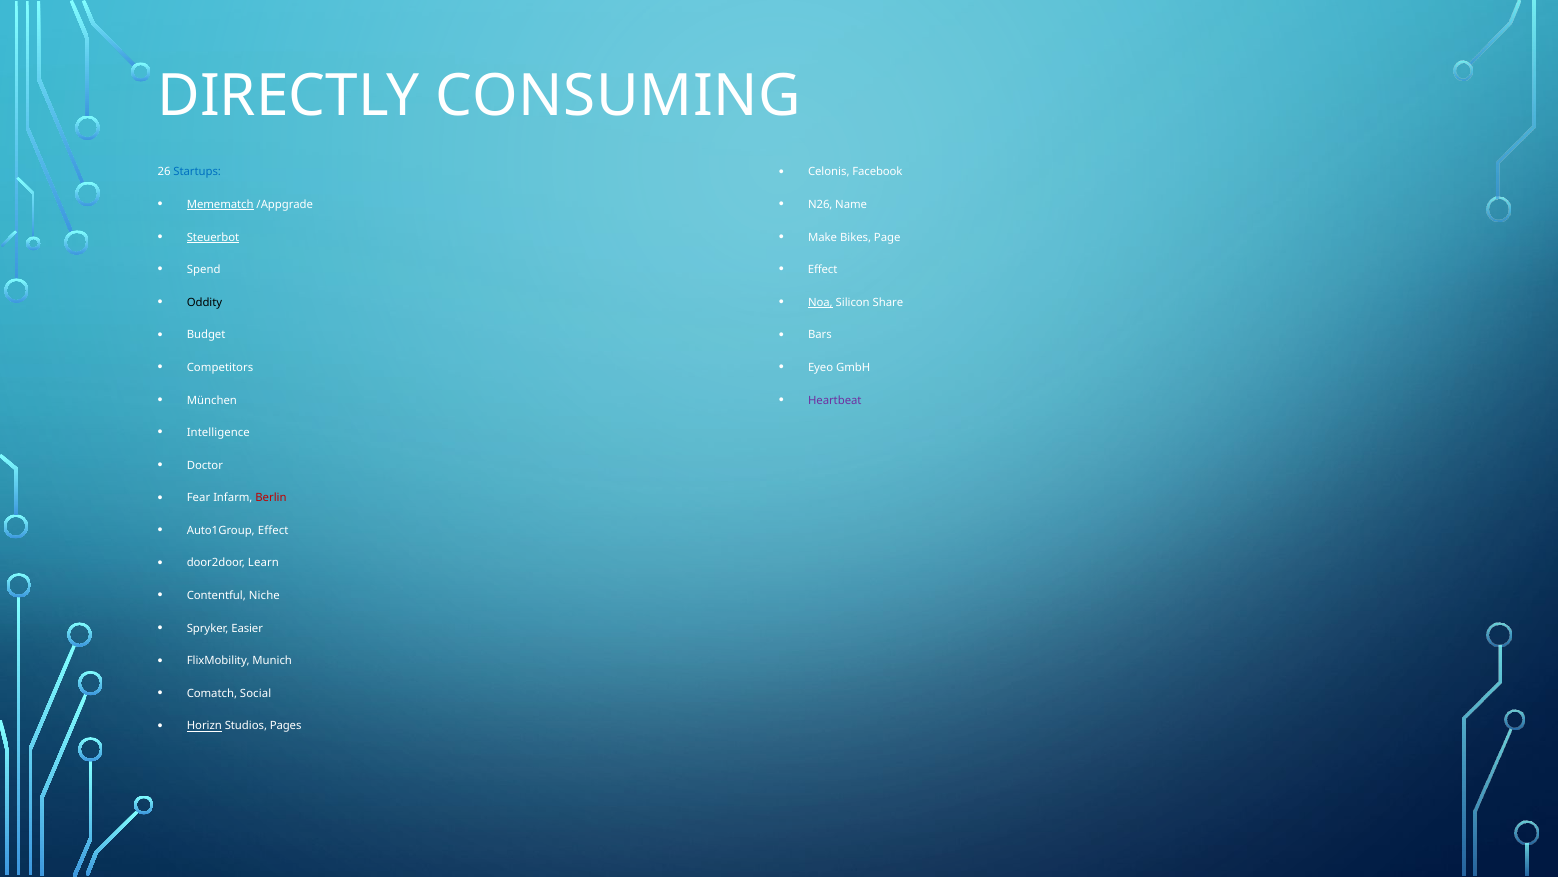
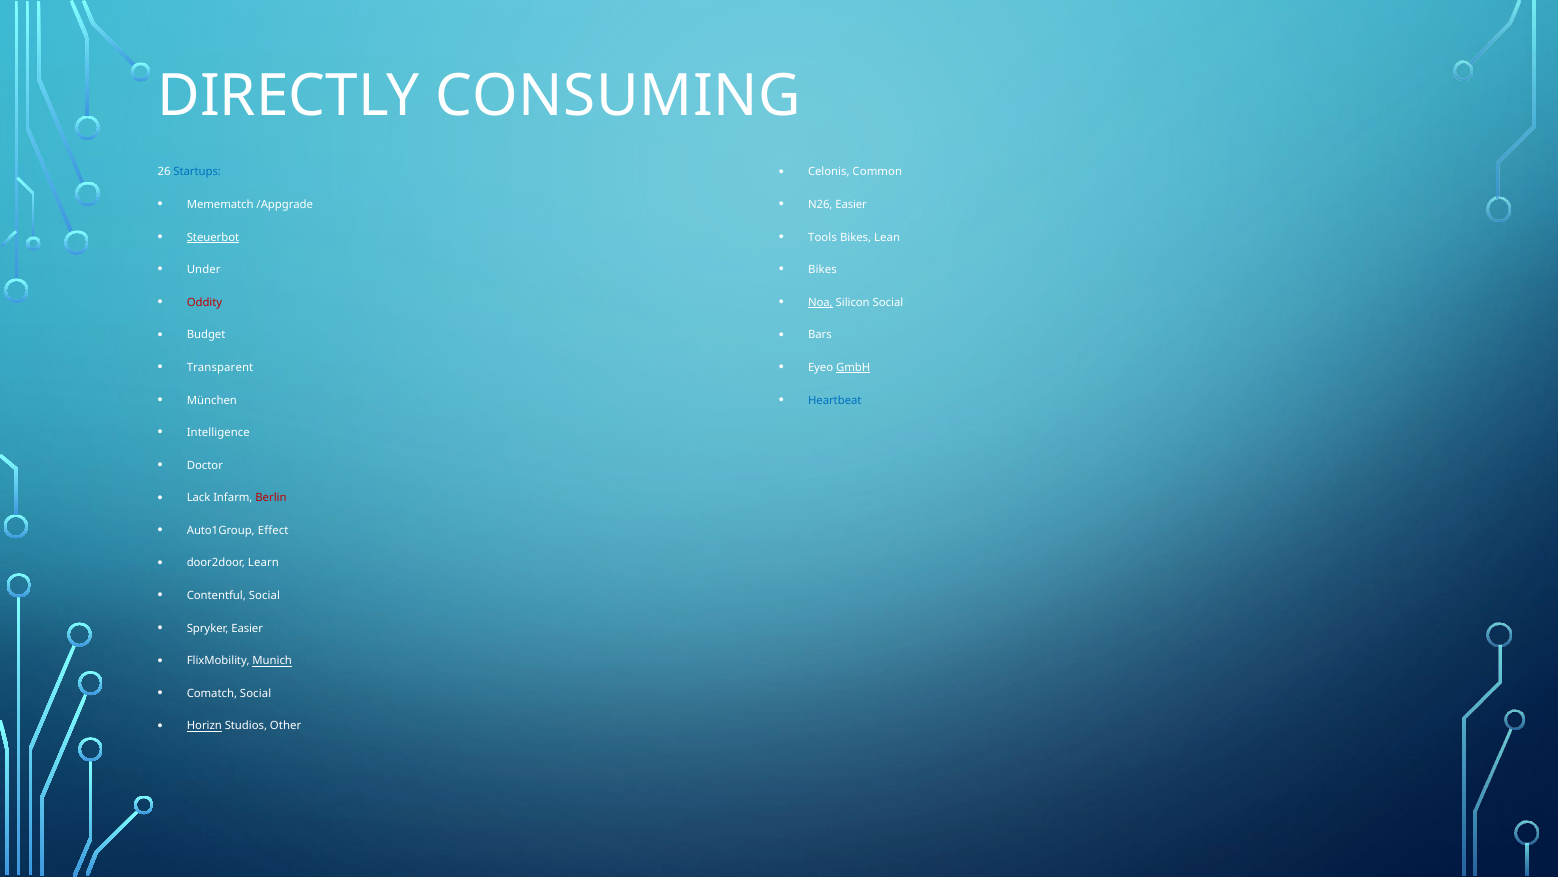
Facebook: Facebook -> Common (877, 172)
Memematch underline: present -> none (220, 205)
N26 Name: Name -> Easier (851, 205)
Make: Make -> Tools (823, 237)
Page: Page -> Lean (887, 237)
Spend: Spend -> Under (204, 270)
Effect: Effect -> Bikes (823, 270)
Oddity colour: black -> red (204, 302)
Silicon Share: Share -> Social (888, 302)
Competitors: Competitors -> Transparent (220, 367)
GmbH underline: none -> present (853, 367)
Heartbeat colour: purple -> blue (835, 400)
Fear: Fear -> Lack (199, 498)
Contentful Niche: Niche -> Social (264, 595)
Munich underline: none -> present (272, 661)
Pages: Pages -> Other (286, 726)
